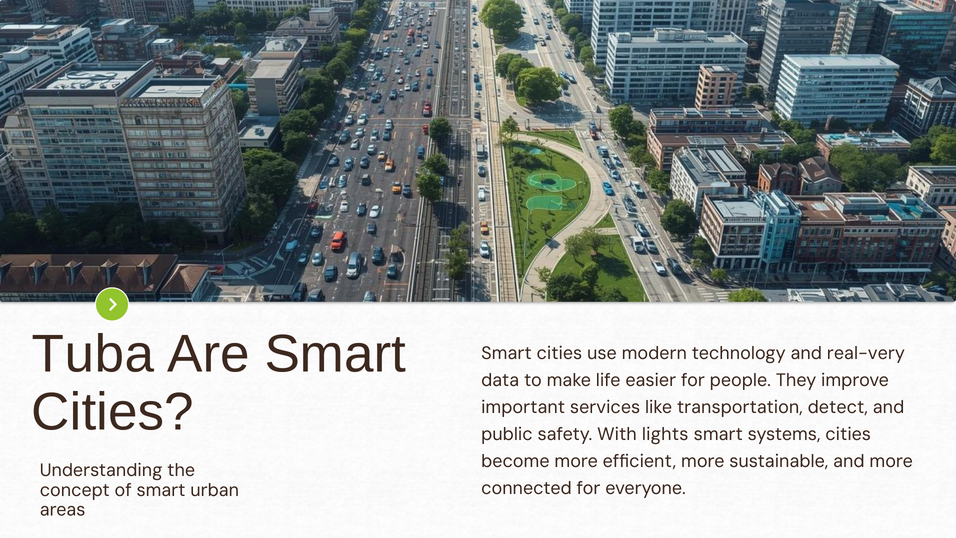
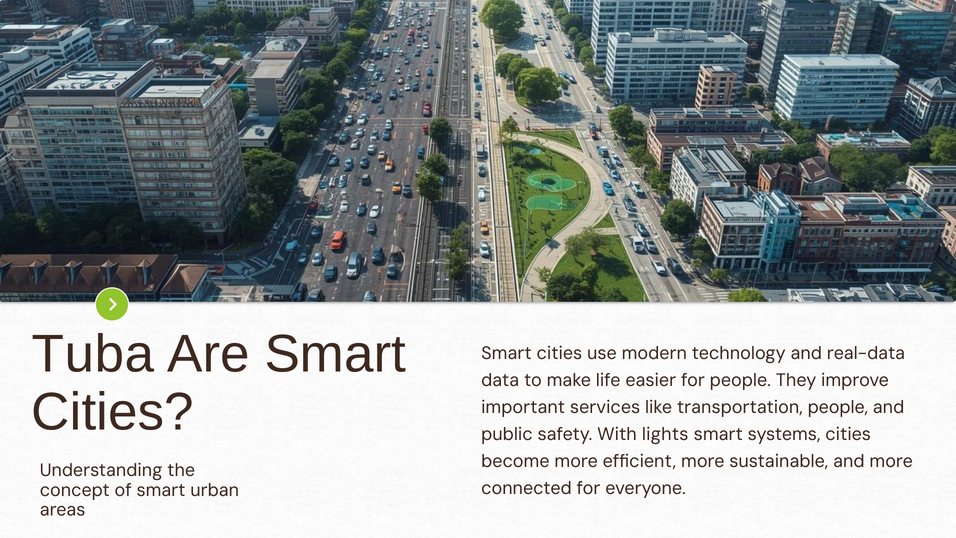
real-very: real-very -> real-data (866, 353)
transportation detect: detect -> people (838, 407)
